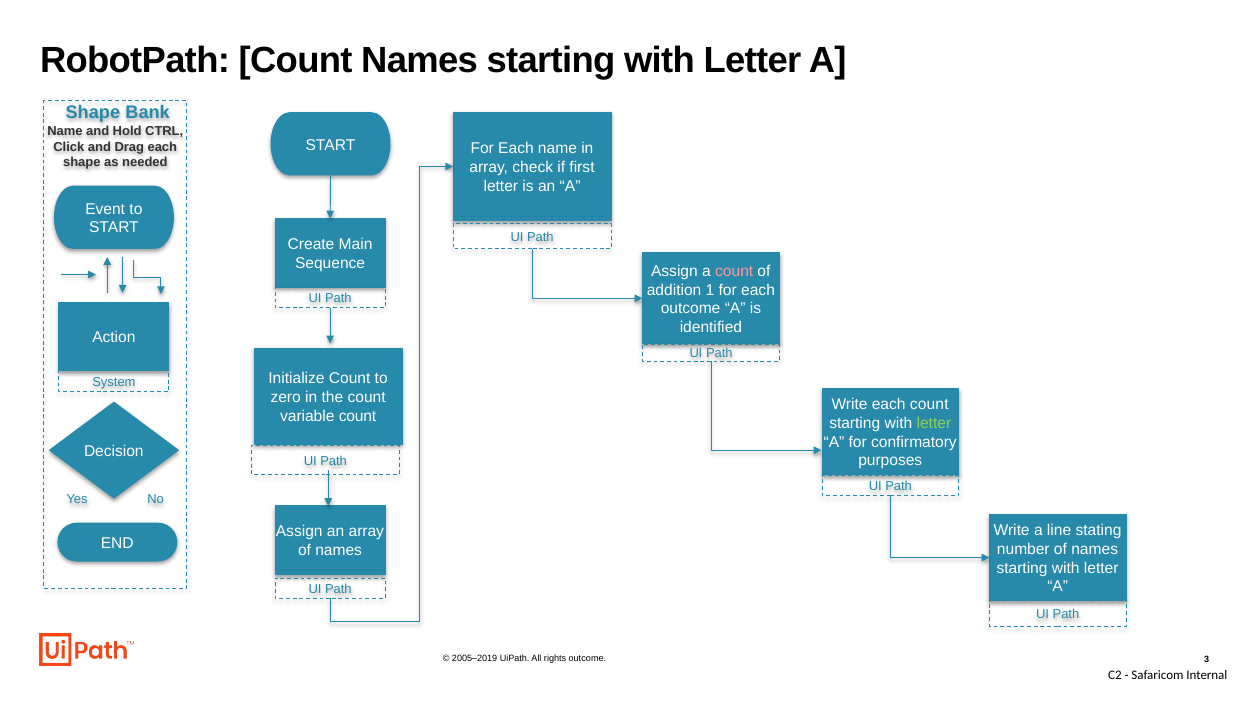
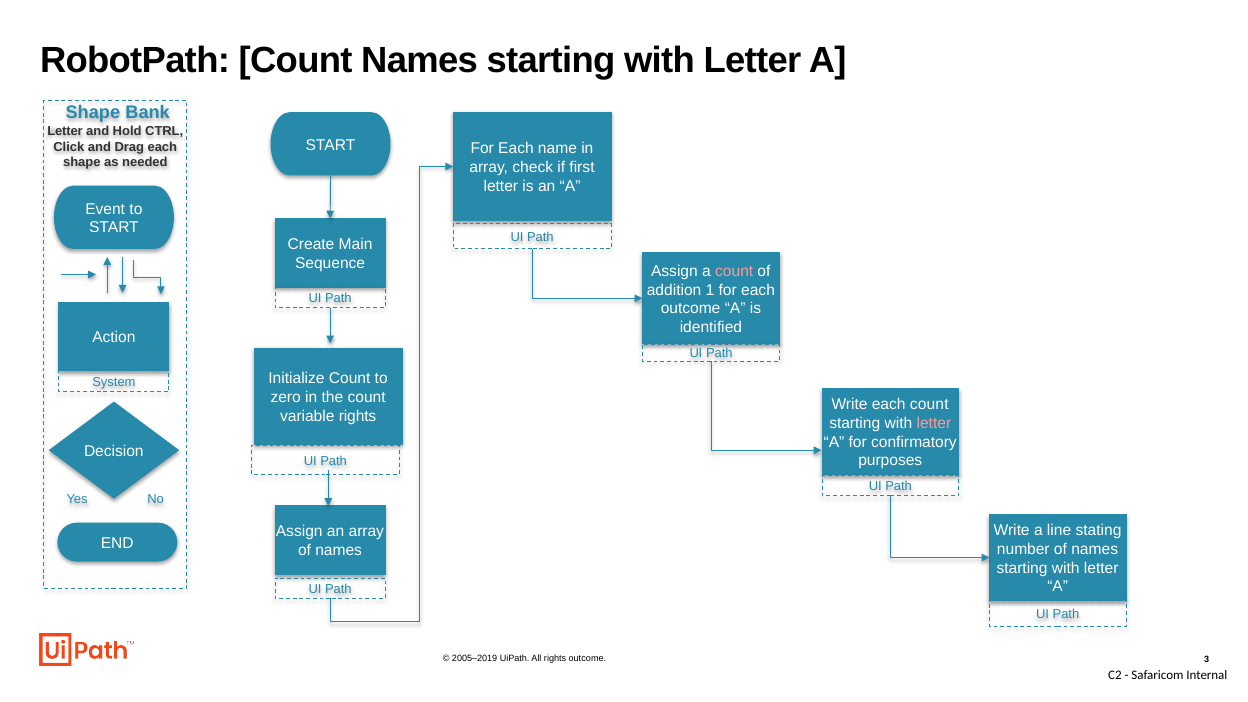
Name: Name -> Letter (65, 131)
variable count: count -> rights (358, 416)
letter colour: light green -> pink (934, 423)
